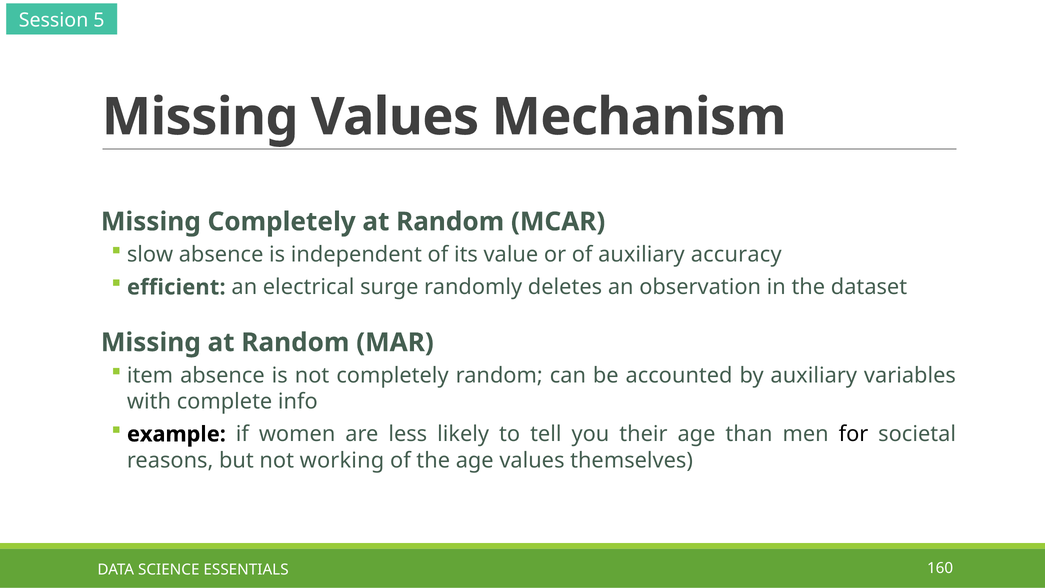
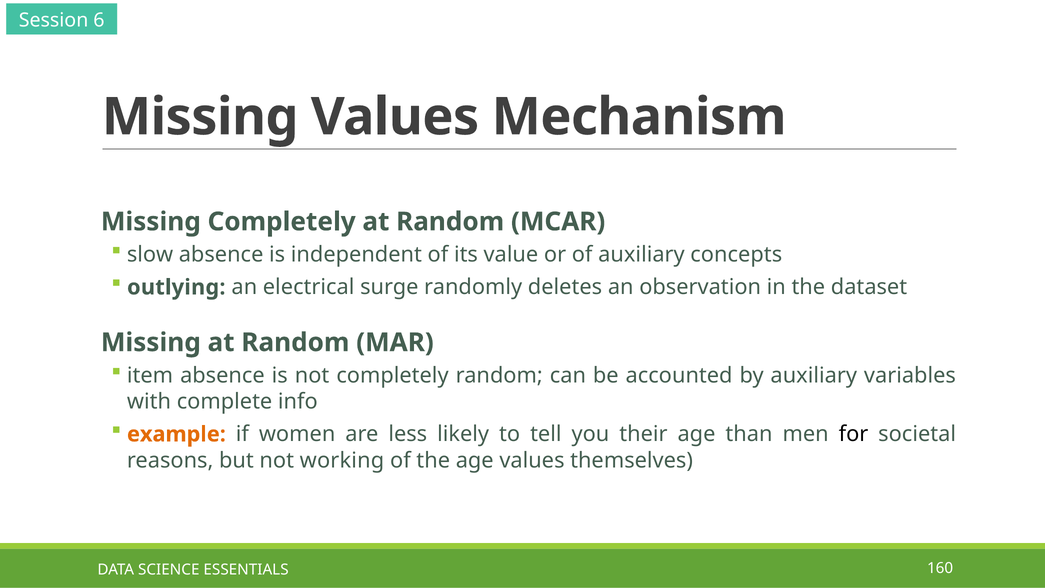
5: 5 -> 6 (99, 20)
accuracy: accuracy -> concepts (736, 255)
efficient: efficient -> outlying (176, 287)
example colour: black -> orange (176, 434)
